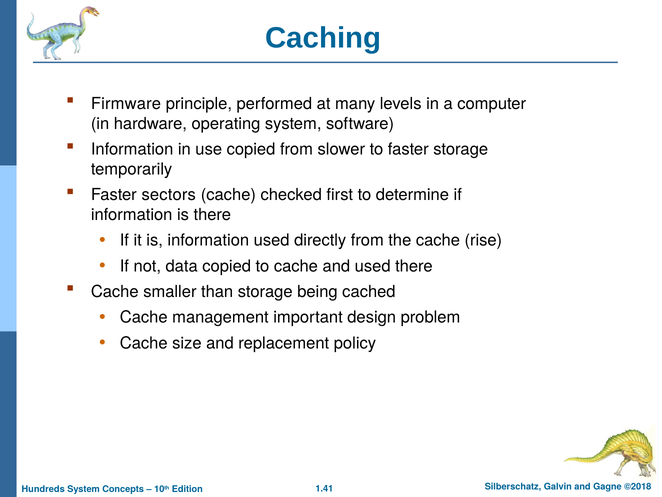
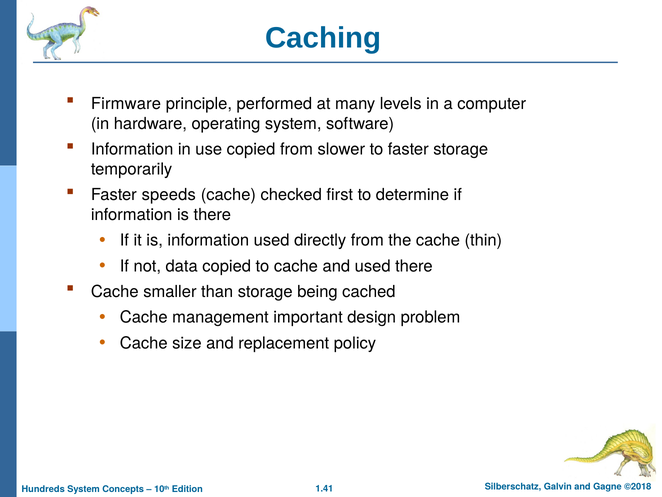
sectors: sectors -> speeds (169, 195)
rise: rise -> thin (483, 240)
